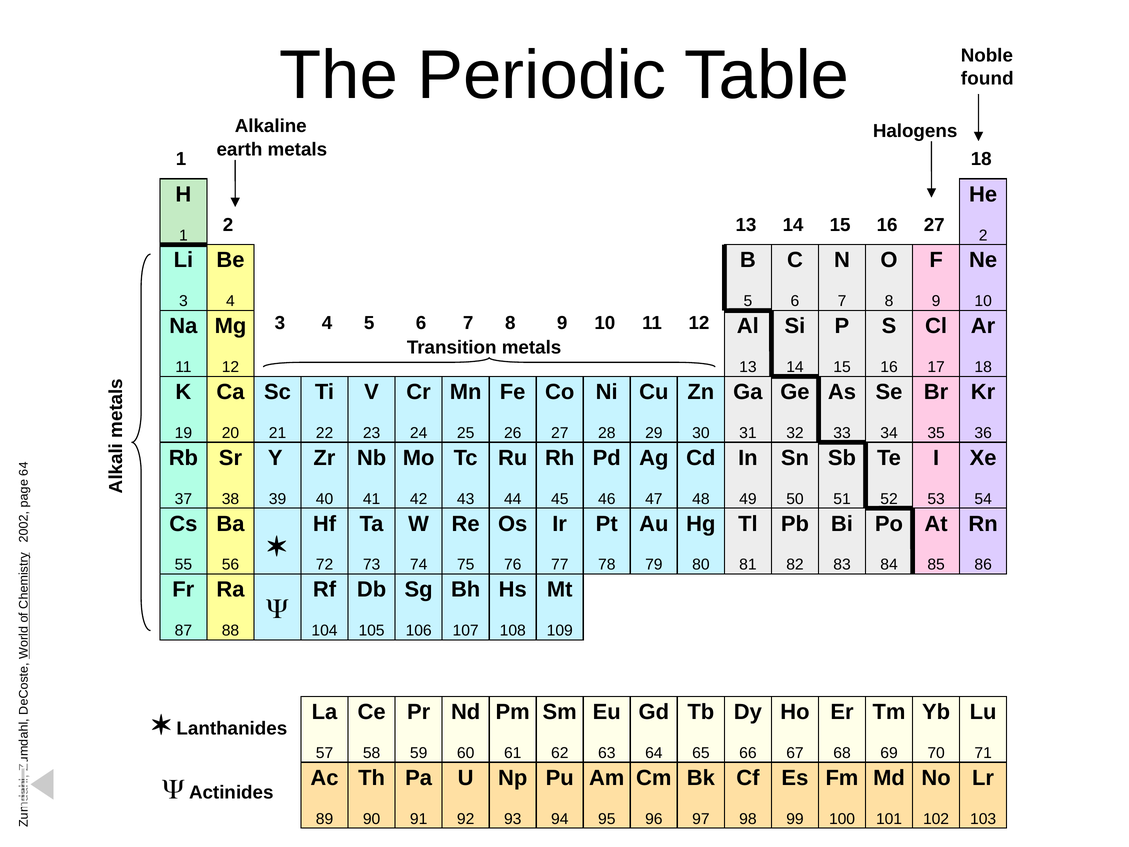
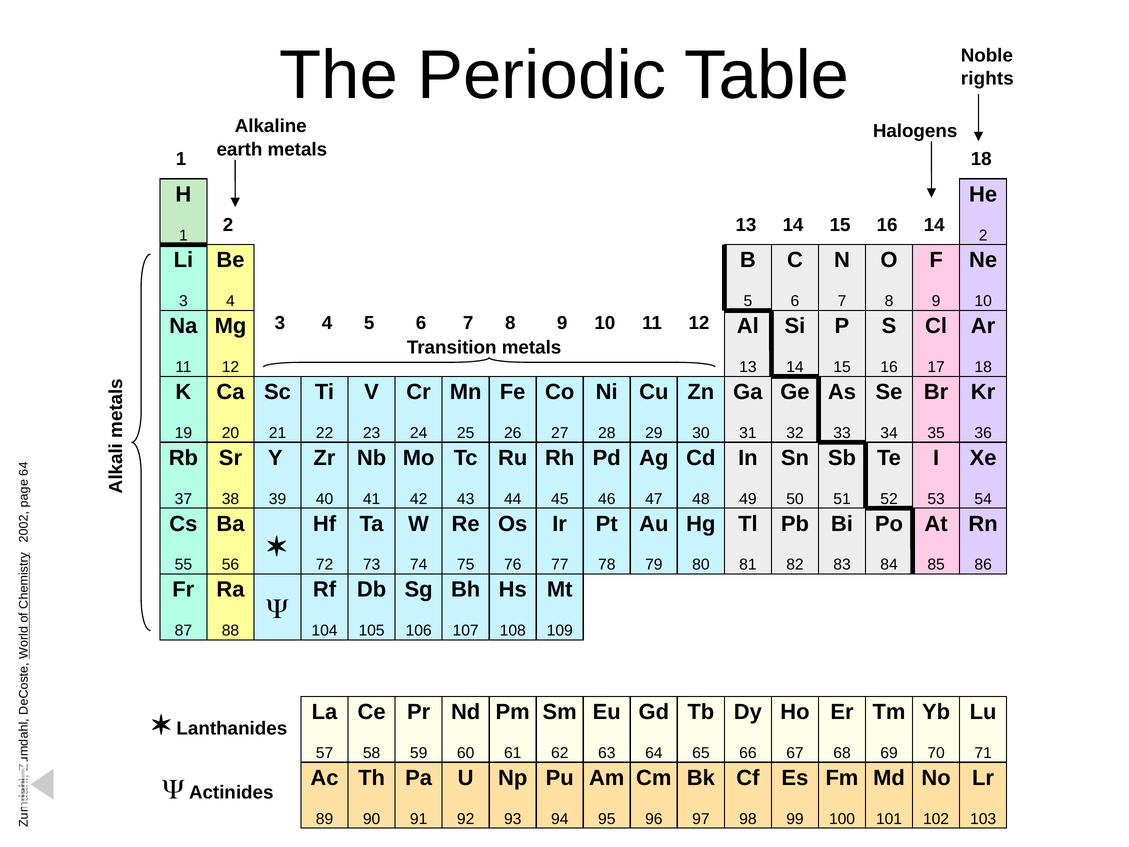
found: found -> rights (987, 78)
16 27: 27 -> 14 (934, 225)
